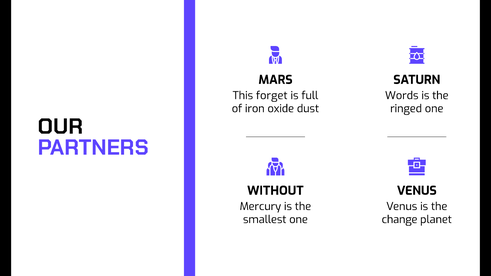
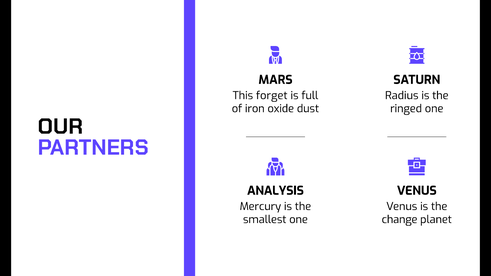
Words: Words -> Radius (402, 96)
WITHOUT: WITHOUT -> ANALYSIS (275, 191)
